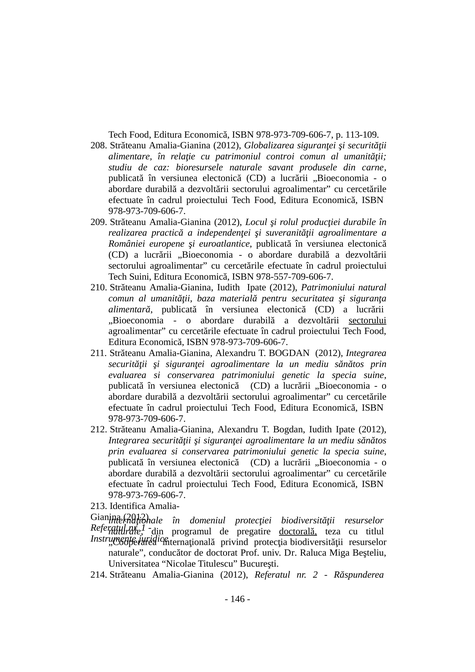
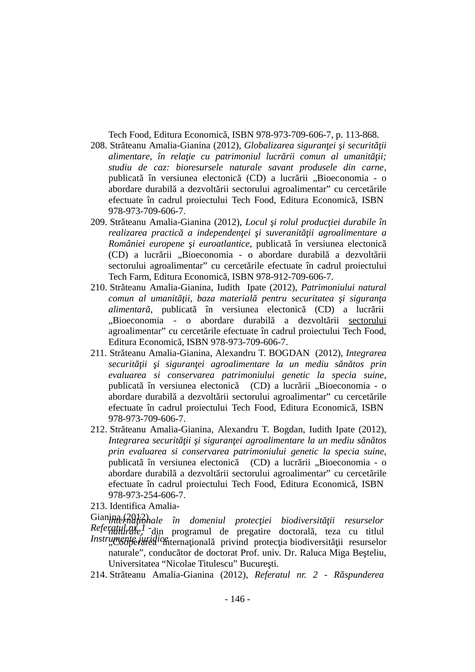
113-109: 113-109 -> 113-868 (362, 135)
patrimoniul controi: controi -> lucrării (280, 156)
Suini: Suini -> Farm (140, 277)
978-557-709-606-7: 978-557-709-606-7 -> 978-912-709-606-7 (295, 277)
978-973-769-606-7: 978-973-769-606-7 -> 978-973-254-606-7 (147, 495)
doctorală underline: present -> none (298, 531)
